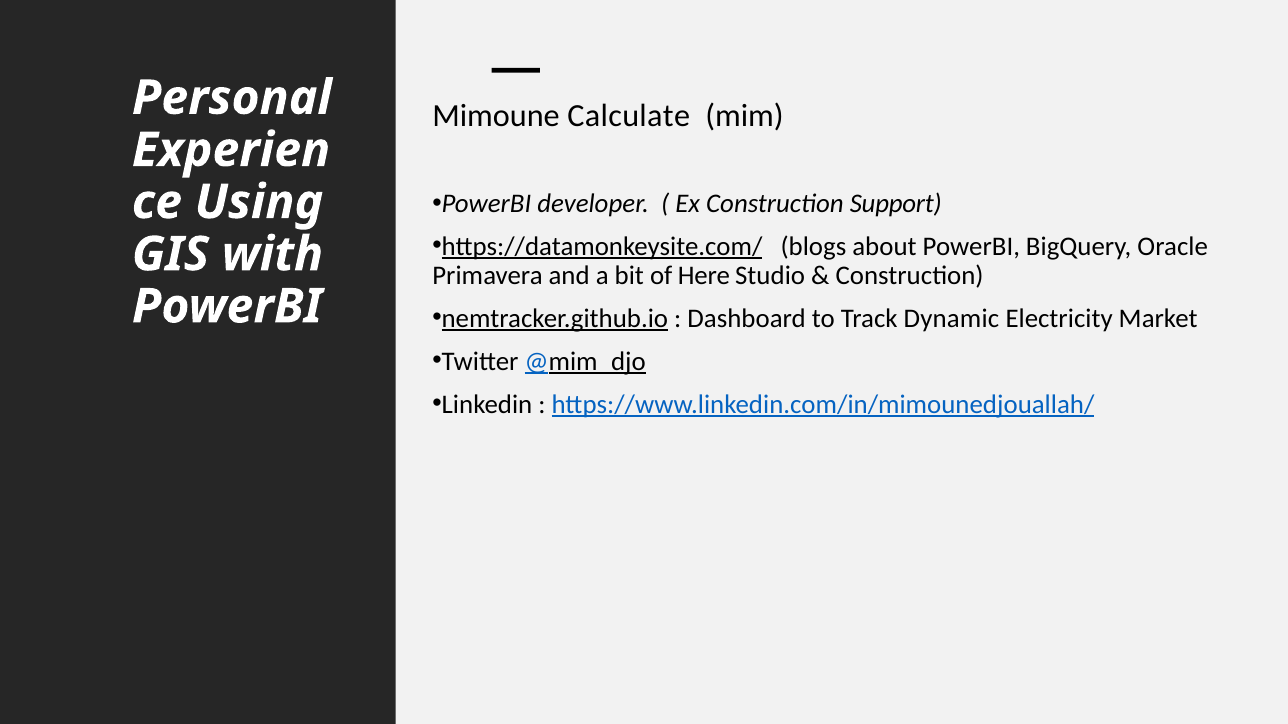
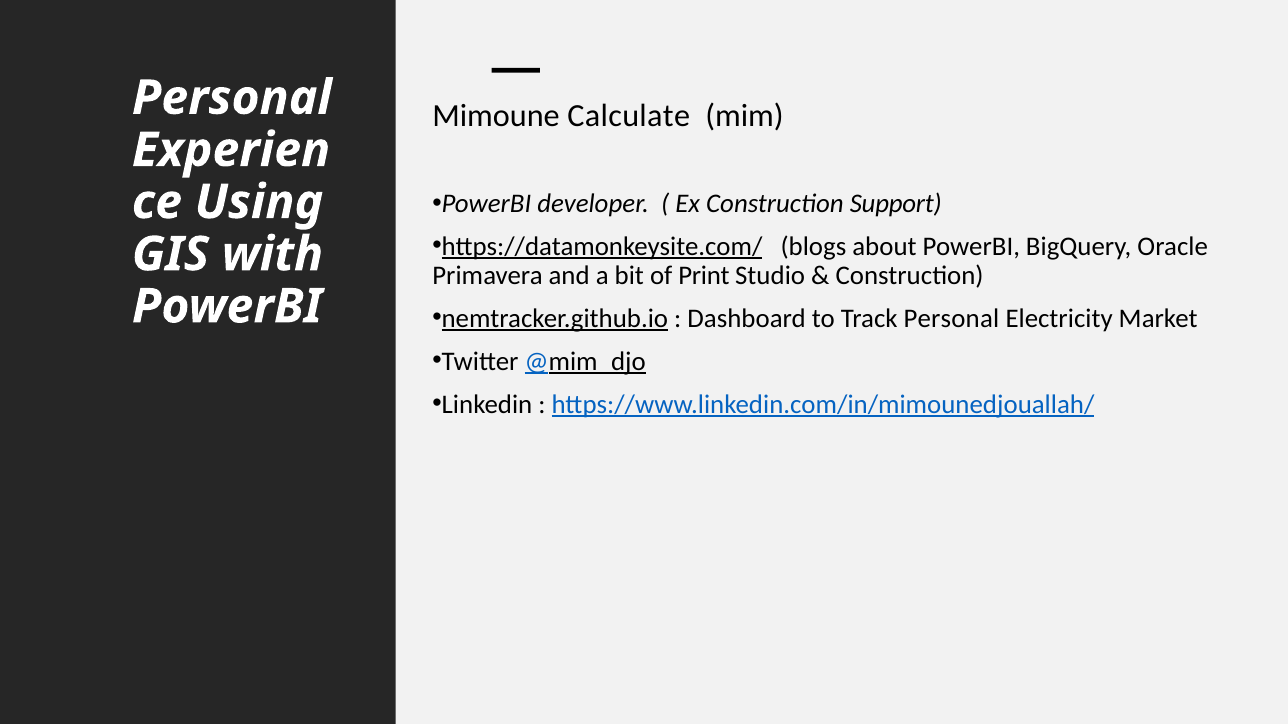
Here: Here -> Print (704, 276)
Track Dynamic: Dynamic -> Personal (951, 319)
